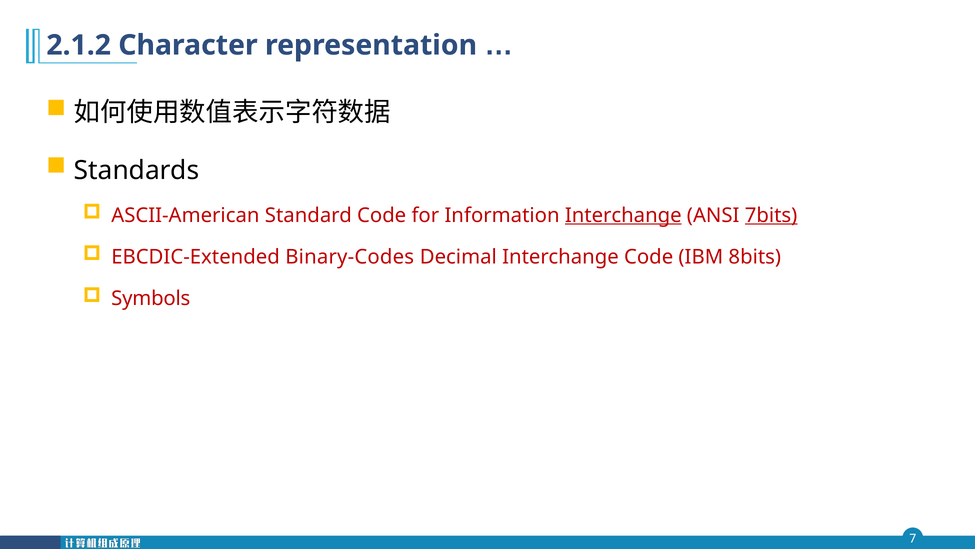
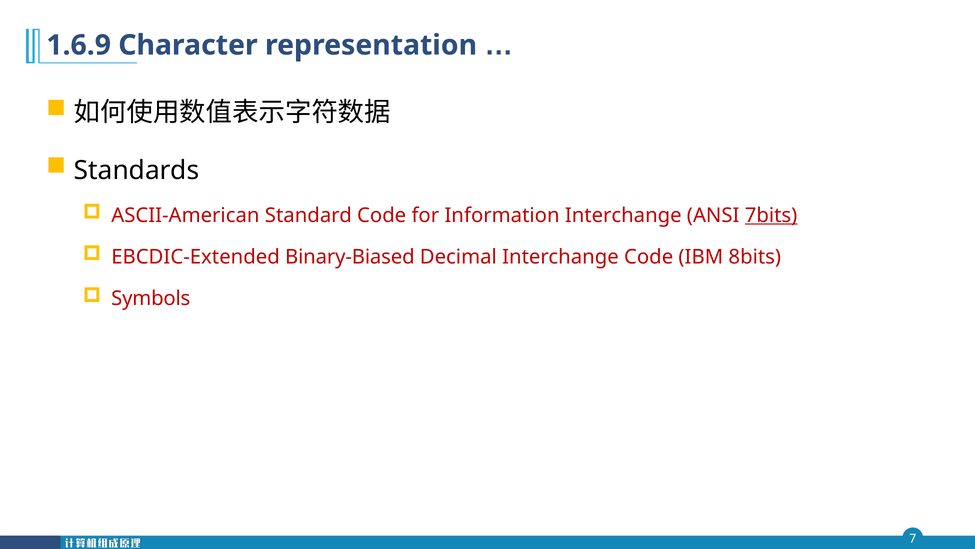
2.1.2: 2.1.2 -> 1.6.9 (79, 45)
Interchange underline: present -> none (623, 215)
Binary-Codes: Binary-Codes -> Binary-Biased (350, 257)
